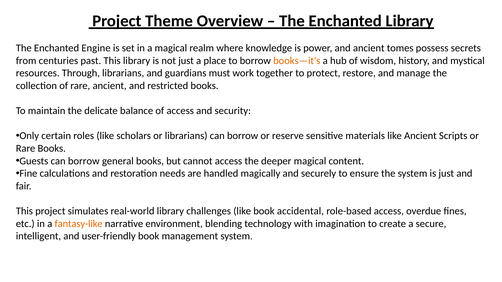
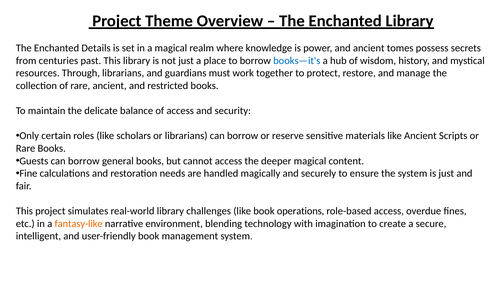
Engine: Engine -> Details (96, 48)
books—it's colour: orange -> blue (297, 61)
accidental: accidental -> operations (301, 211)
